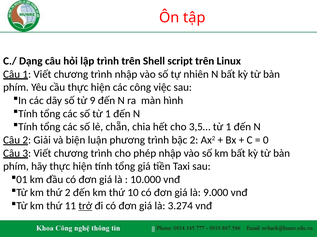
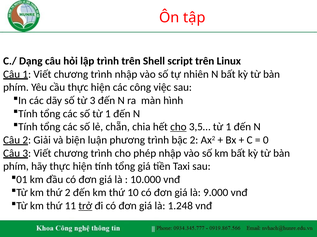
từ 9: 9 -> 3 (93, 101)
cho underline: none -> present (178, 127)
3.274: 3.274 -> 1.248 (180, 206)
